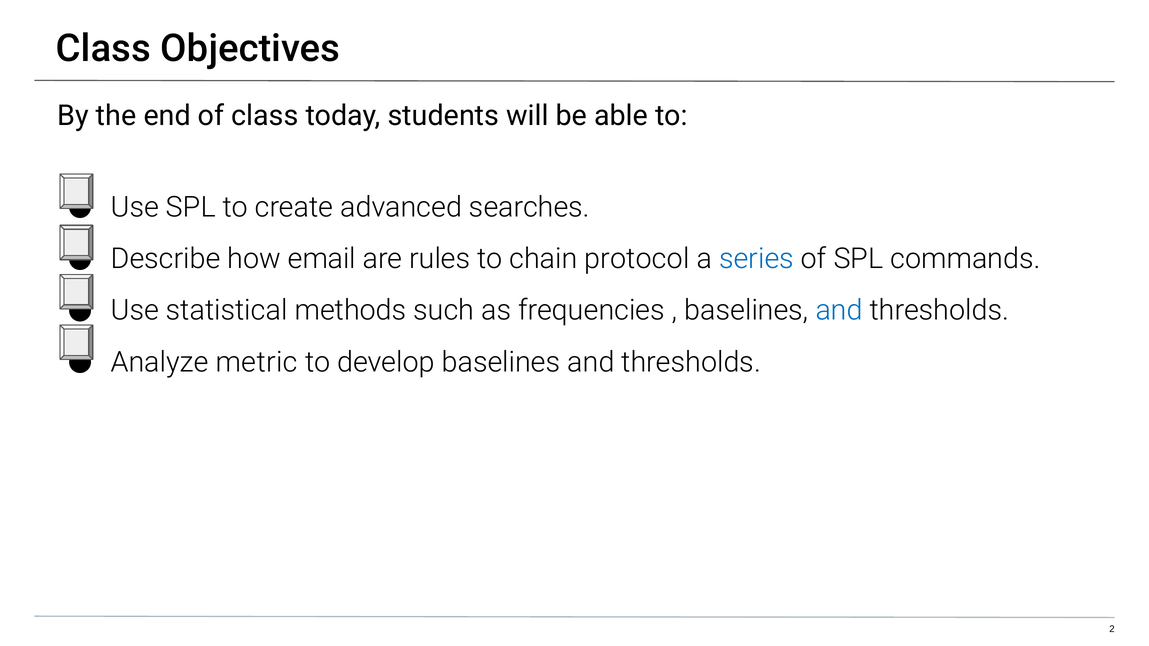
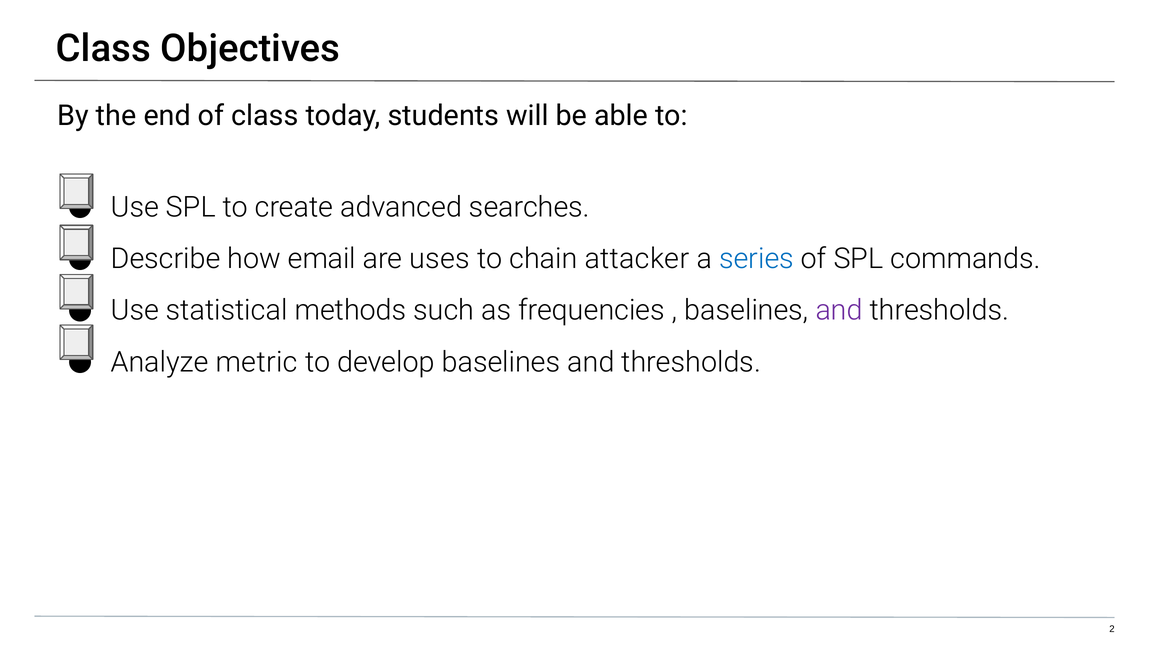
rules: rules -> uses (440, 259)
protocol: protocol -> attacker (637, 259)
and colour: blue -> purple (839, 311)
